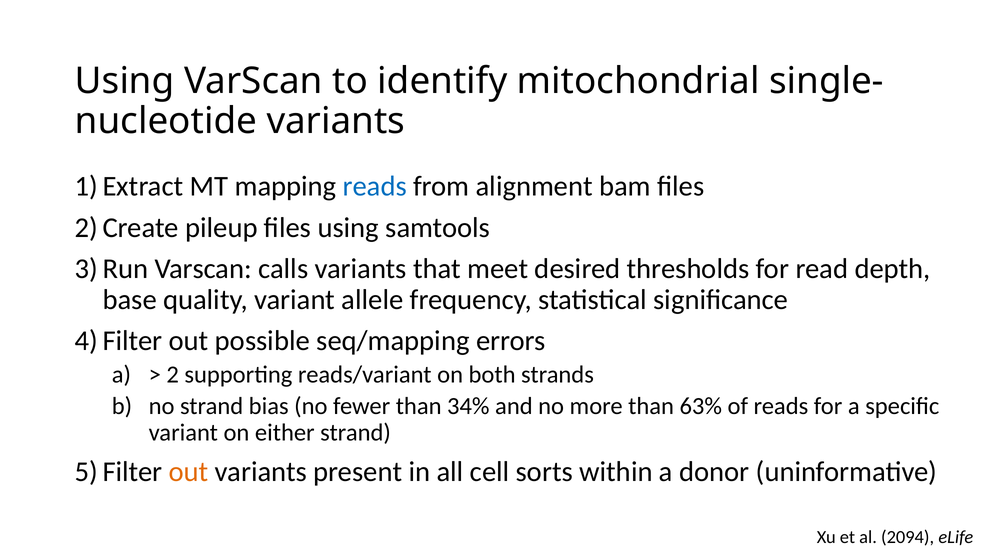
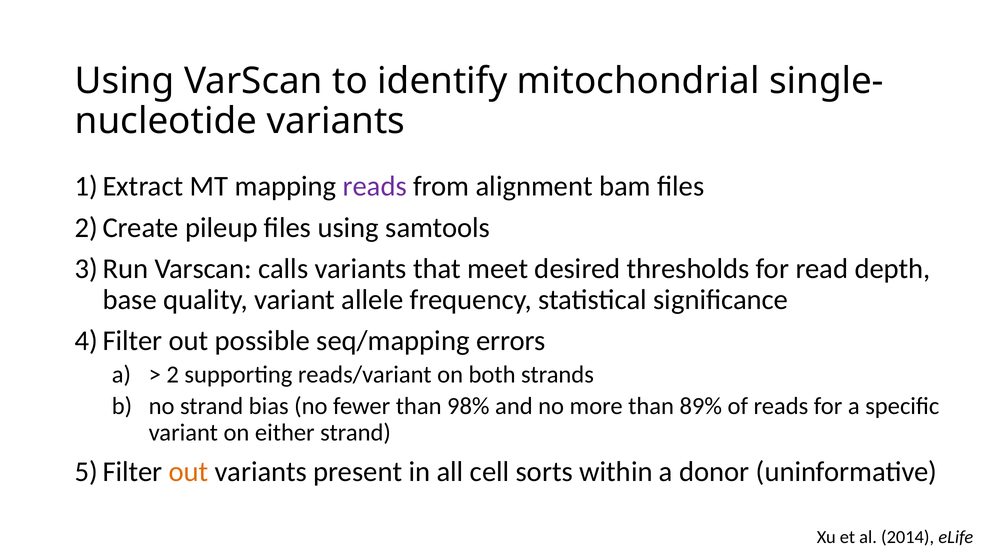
reads colour: blue -> purple (375, 186)
34%: 34% -> 98% (468, 406)
63%: 63% -> 89% (701, 406)
2094: 2094 -> 2014 (908, 537)
